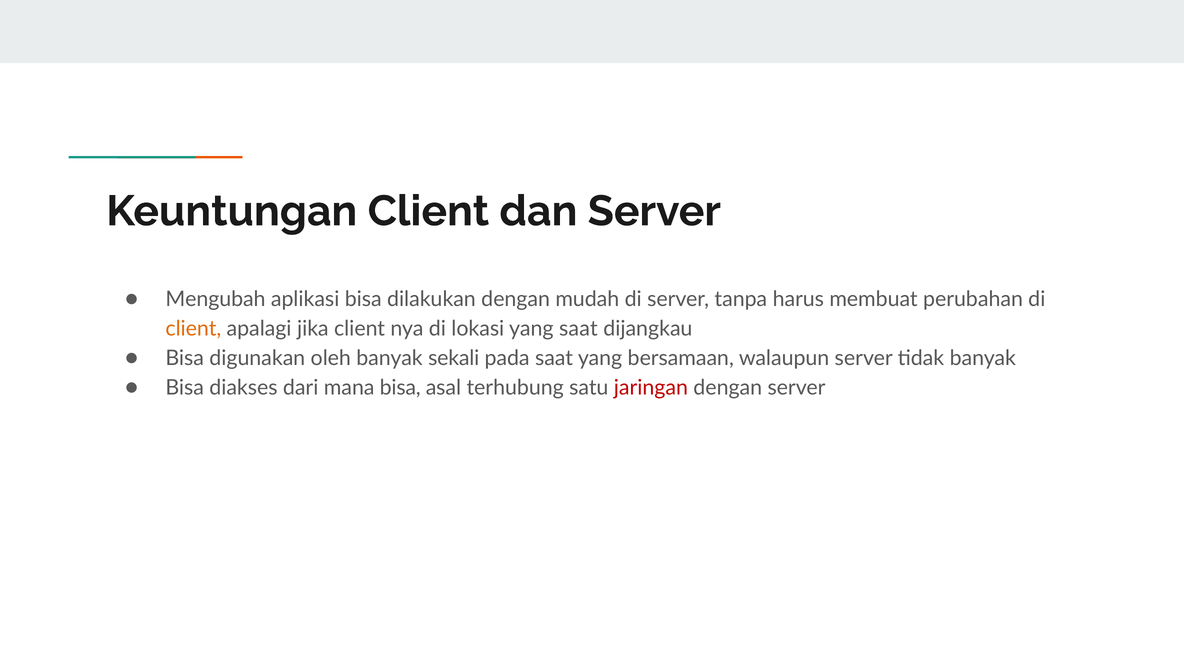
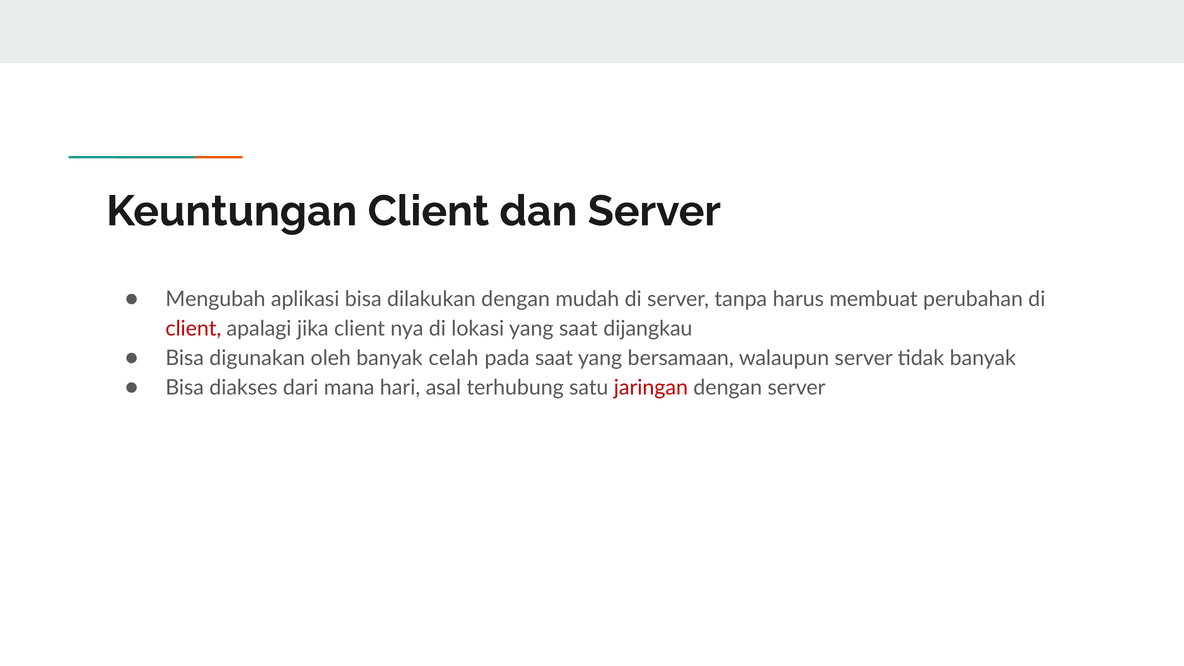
client colour: orange -> red (193, 329)
sekali: sekali -> celah (454, 358)
mana bisa: bisa -> hari (400, 388)
